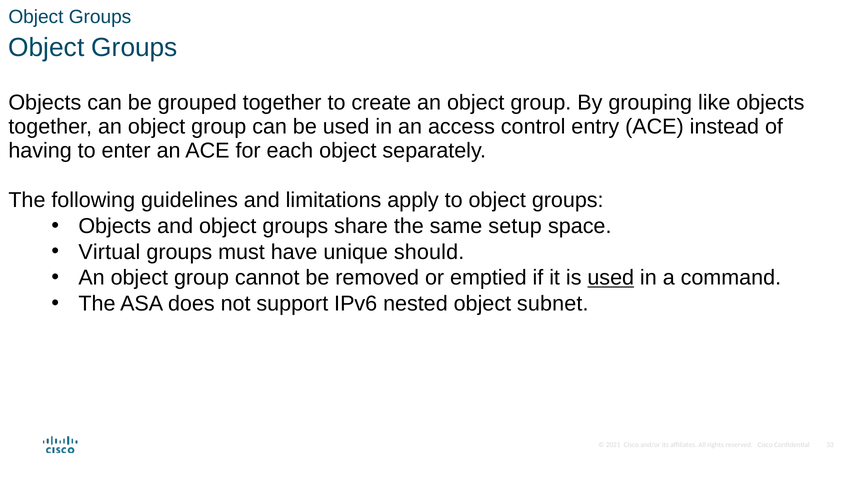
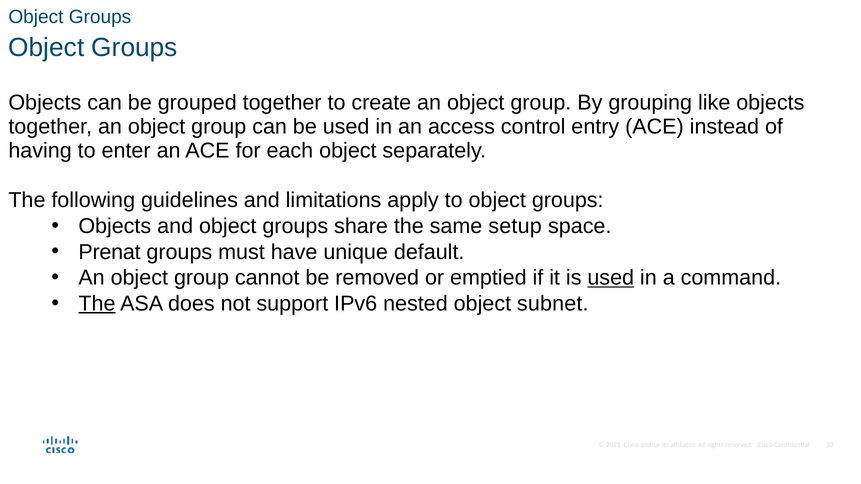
Virtual: Virtual -> Prenat (110, 252)
should: should -> default (429, 252)
The underline: none -> present (97, 304)
